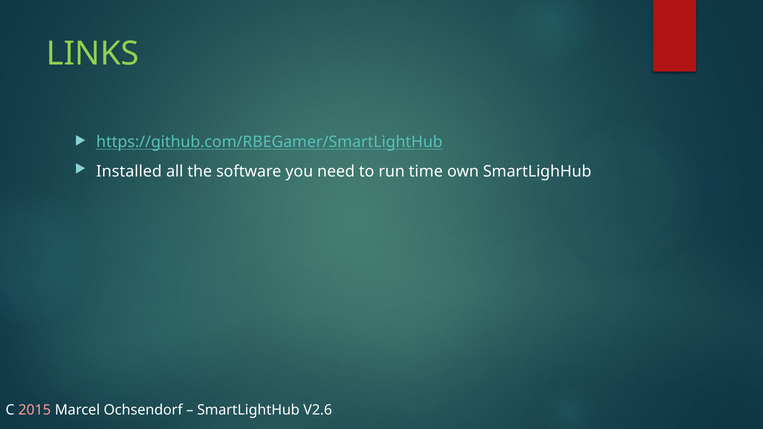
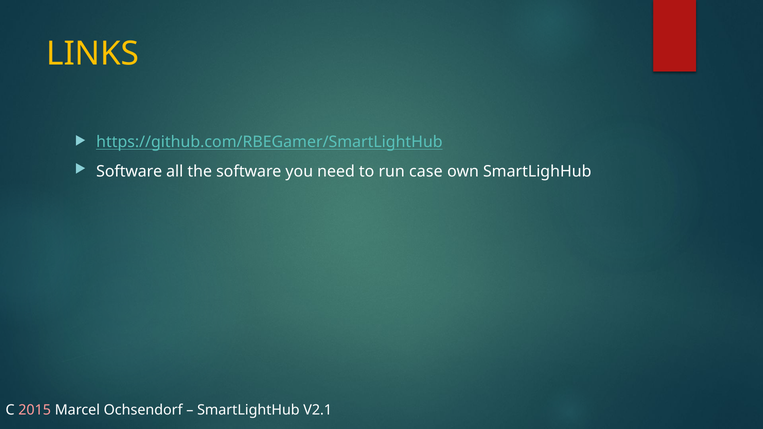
LINKS colour: light green -> yellow (93, 54)
Installed: Installed -> Software (129, 172)
time: time -> case (426, 172)
V2.6: V2.6 -> V2.1 (318, 410)
